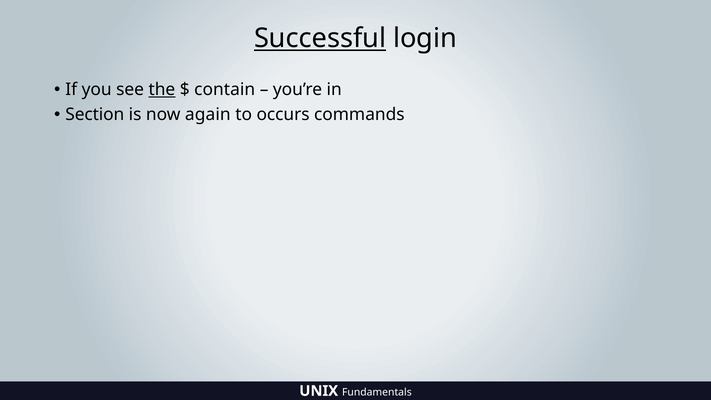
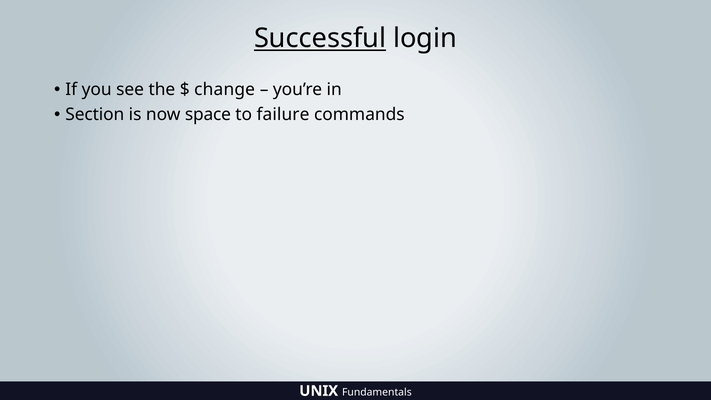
the underline: present -> none (162, 90)
contain: contain -> change (225, 90)
again: again -> space (208, 115)
occurs: occurs -> failure (283, 115)
